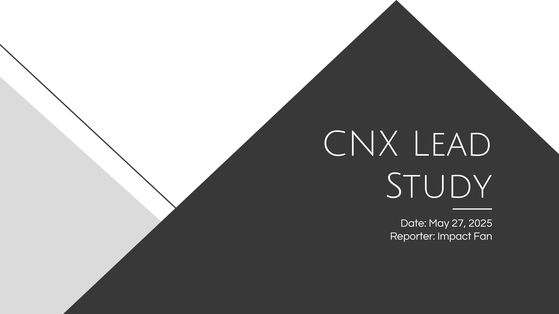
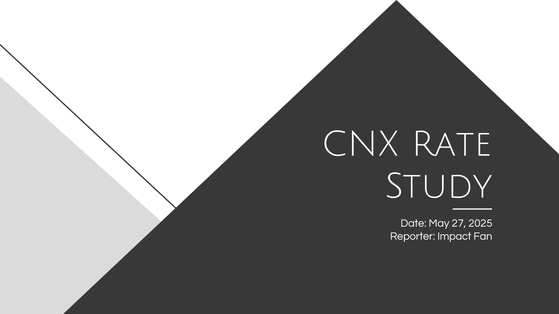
Lead: Lead -> Rate (452, 144)
